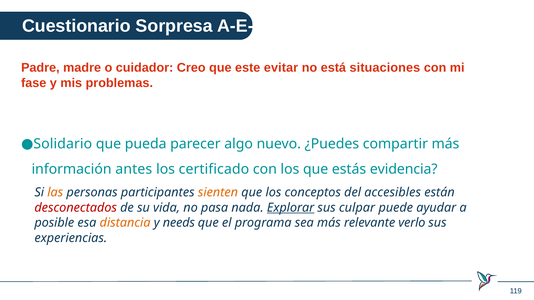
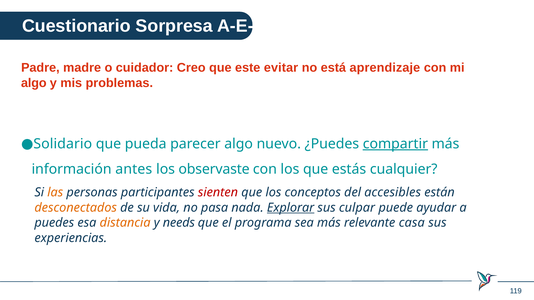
situaciones: situaciones -> aprendizaje (385, 68)
fase: fase -> algo (34, 83)
compartir underline: none -> present (395, 144)
certificado: certificado -> observaste (214, 169)
evidencia: evidencia -> cualquier (404, 169)
sienten colour: orange -> red (218, 193)
desconectados colour: red -> orange (76, 208)
posible: posible -> puedes (54, 223)
verlo: verlo -> casa (412, 223)
